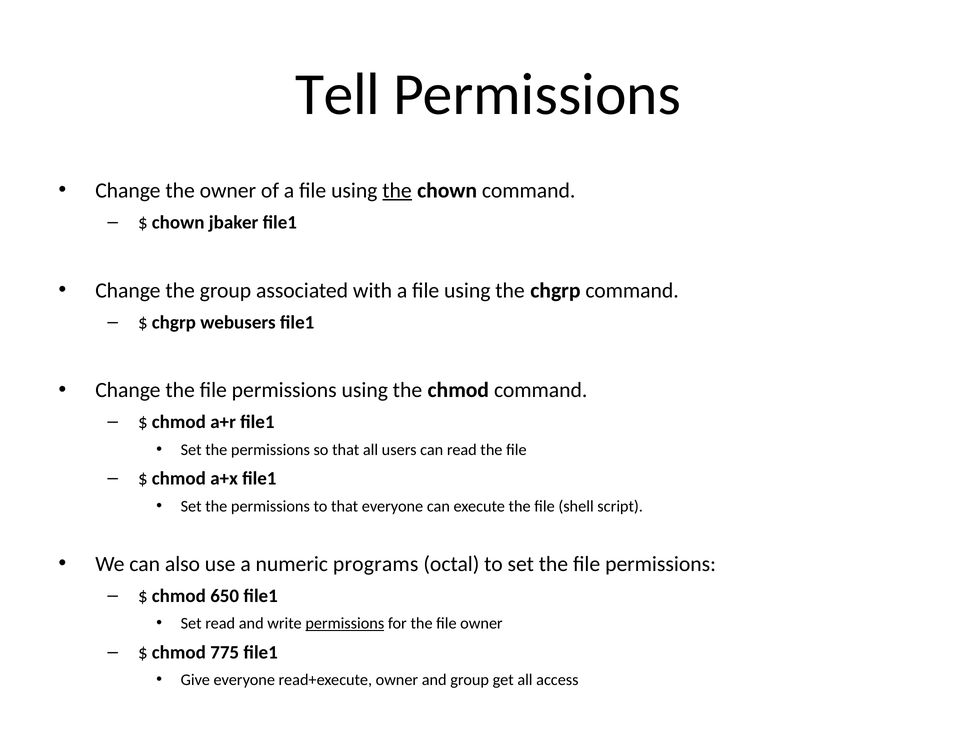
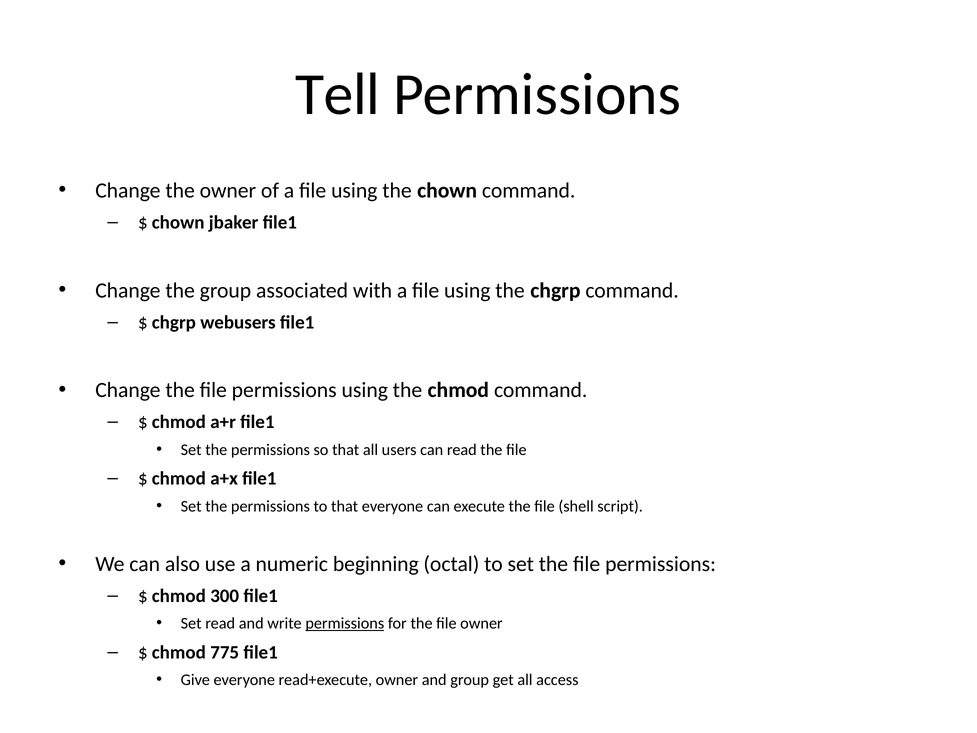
the underline: present -> none (397, 190)
programs: programs -> beginning (376, 564)
650: 650 -> 300 (225, 596)
